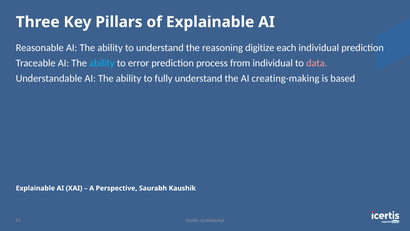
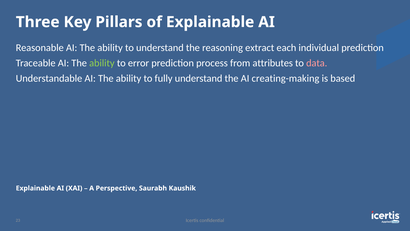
digitize: digitize -> extract (260, 48)
ability colour: light blue -> light green (102, 63)
from individual: individual -> attributes (273, 63)
